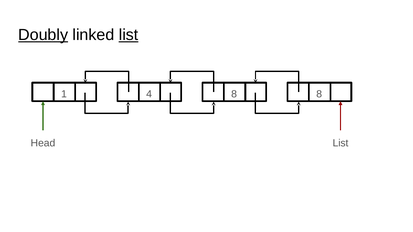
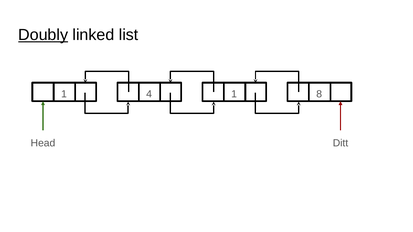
list underline: present -> none (129, 35)
4 8: 8 -> 1 (234, 94)
Head List: List -> Ditt (340, 143)
